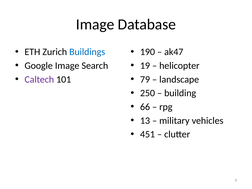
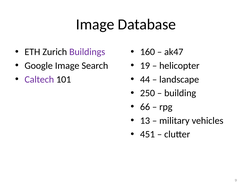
Buildings colour: blue -> purple (87, 52)
190: 190 -> 160 (148, 52)
79: 79 -> 44 (145, 79)
